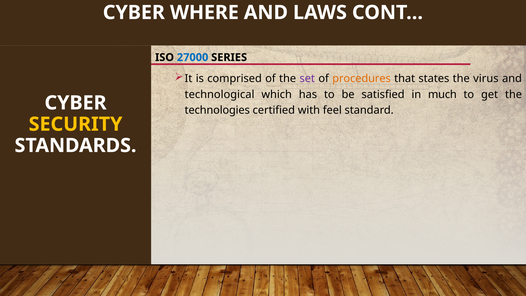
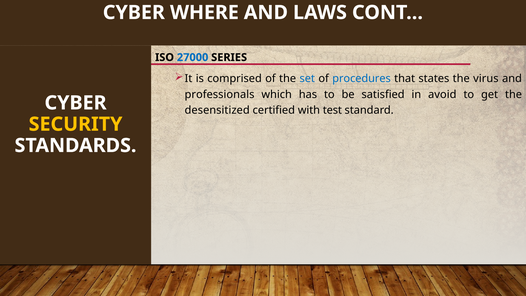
set colour: purple -> blue (307, 79)
procedures colour: orange -> blue (362, 79)
technological: technological -> professionals (220, 94)
much: much -> avoid (442, 94)
technologies: technologies -> desensitized (217, 110)
feel: feel -> test (332, 110)
